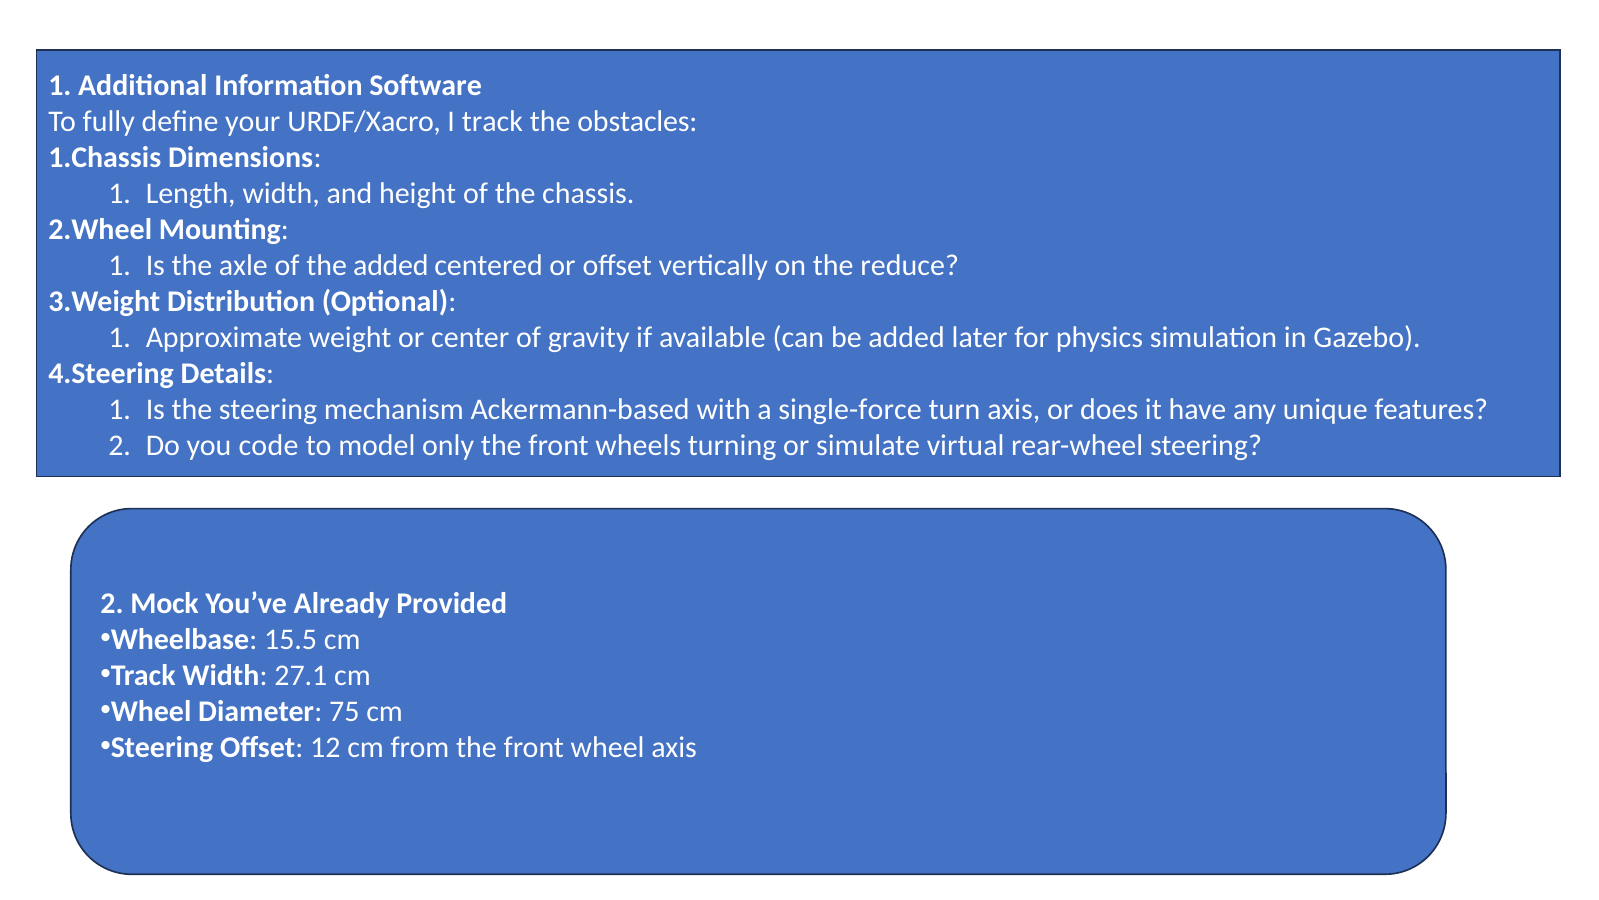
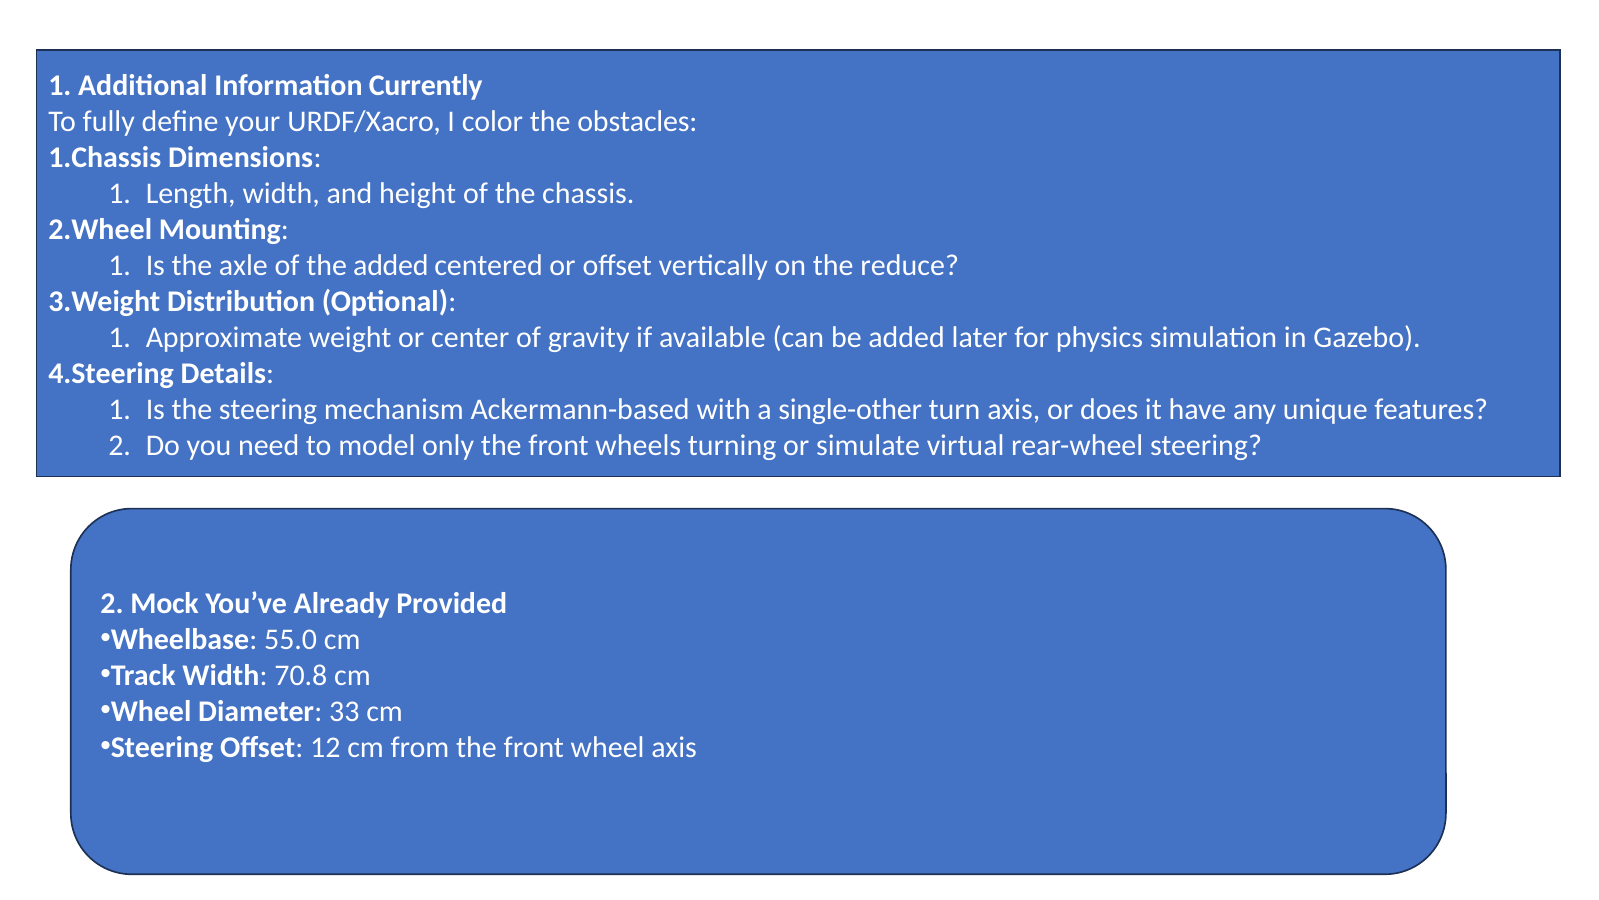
Software: Software -> Currently (426, 85)
I track: track -> color (492, 121)
single-force: single-force -> single-other (850, 409)
code: code -> need (269, 445)
15.5: 15.5 -> 55.0 (291, 639)
27.1: 27.1 -> 70.8 (301, 675)
75: 75 -> 33 (344, 711)
